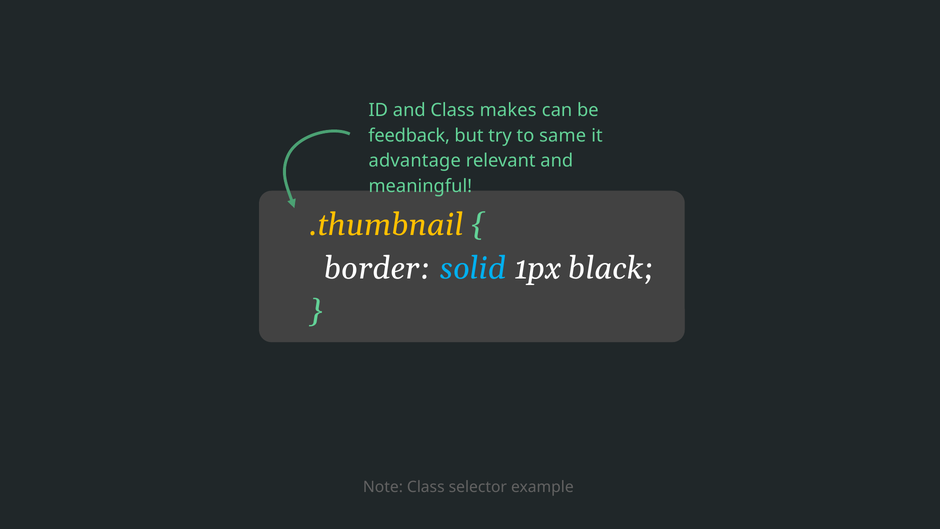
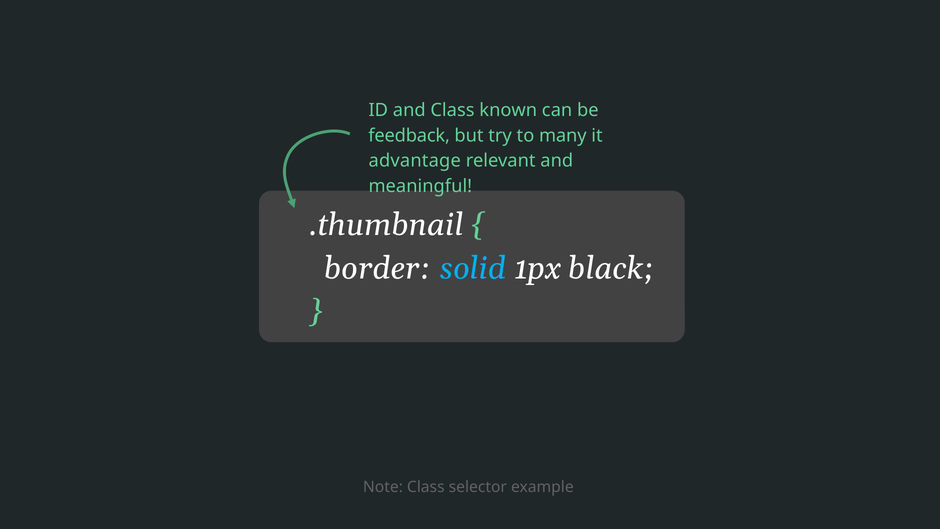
makes: makes -> known (508, 110)
same: same -> many (563, 136)
.thumbnail colour: yellow -> white (386, 225)
